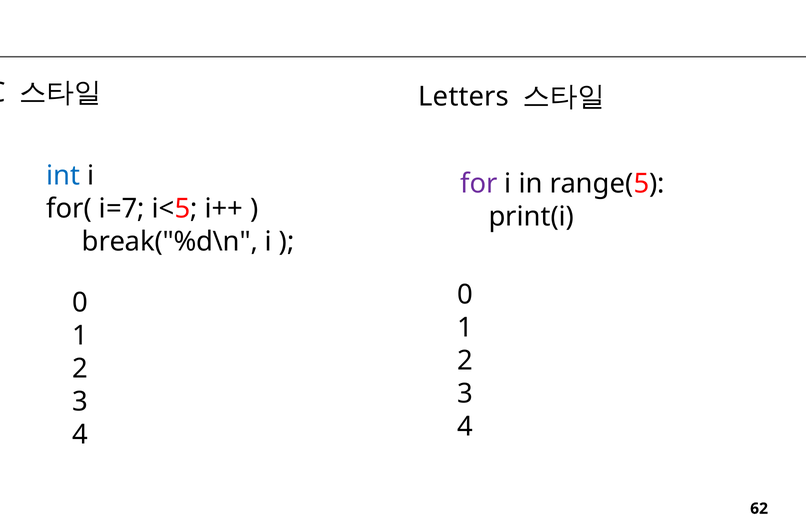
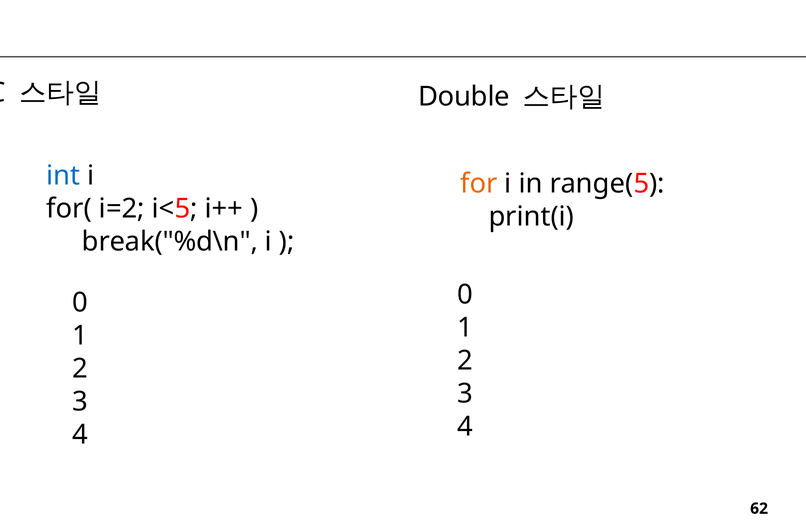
Letters: Letters -> Double (464, 96)
for colour: purple -> orange (479, 183)
i=7: i=7 -> i=2 (122, 208)
